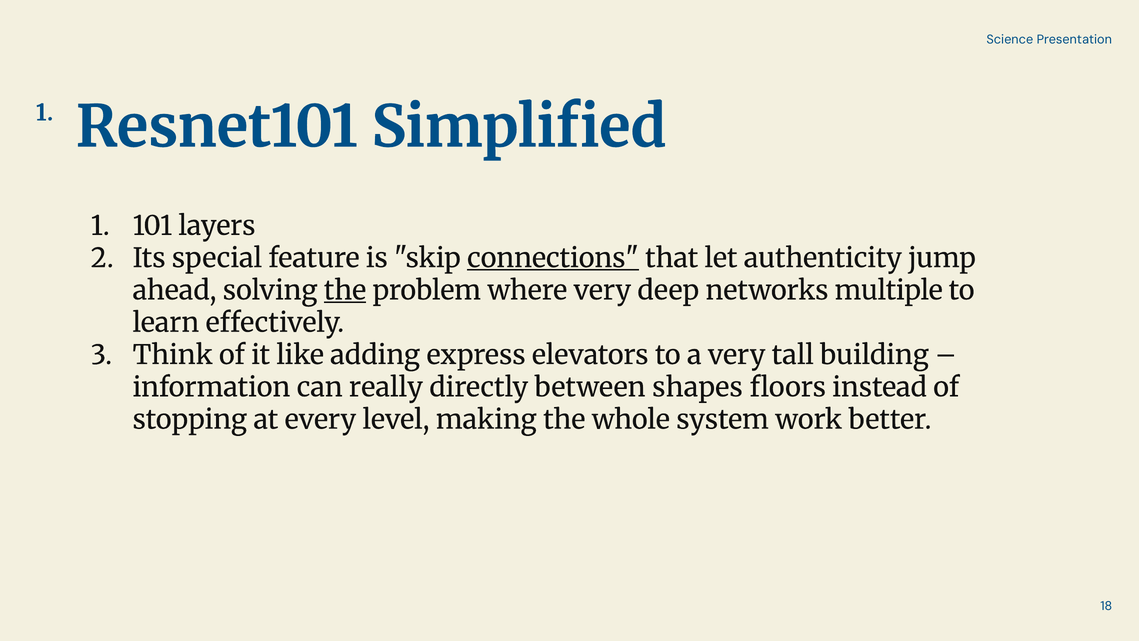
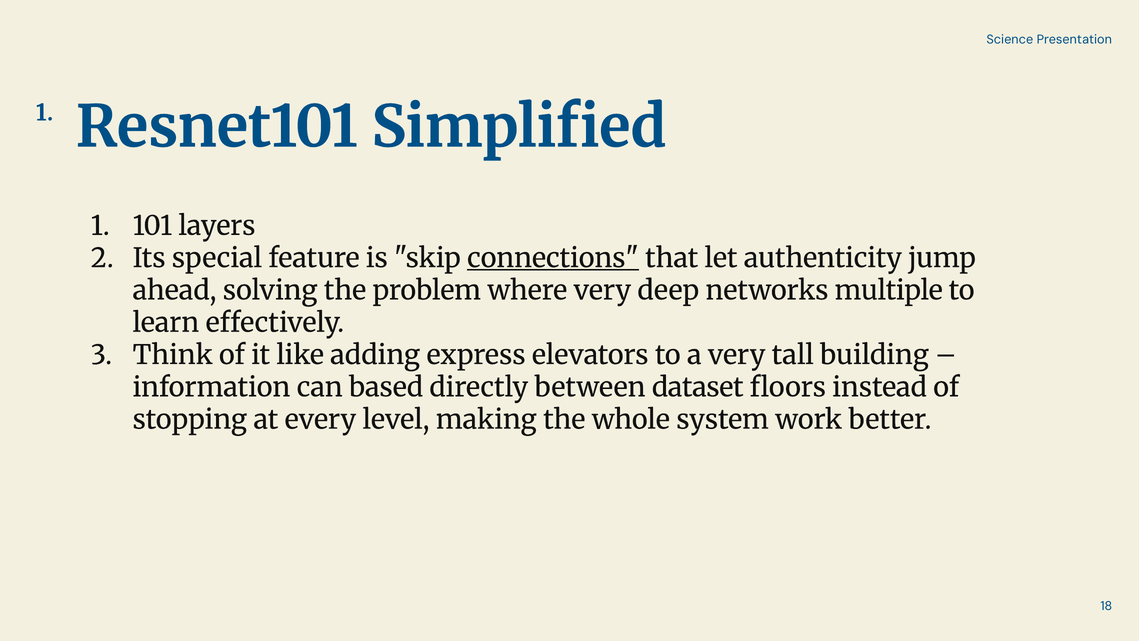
the underline: present -> none (345, 290)
really: really -> based (386, 387)
shapes: shapes -> dataset (698, 387)
